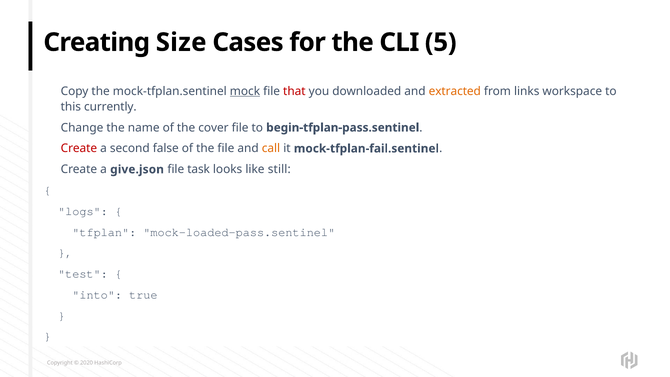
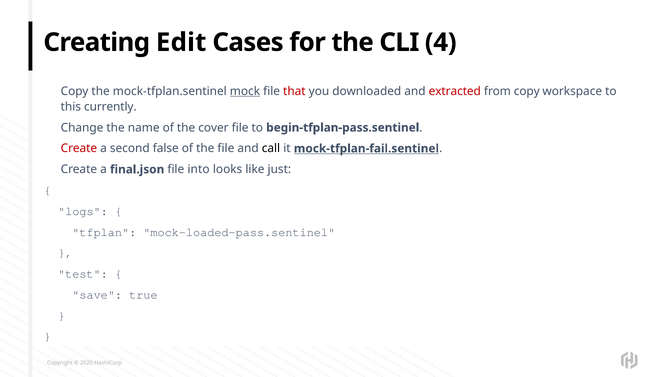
Size: Size -> Edit (181, 42)
5: 5 -> 4 (441, 42)
extracted colour: orange -> red (455, 91)
from links: links -> copy (527, 91)
call colour: orange -> black (271, 148)
mock-tfplan-fail.sentinel underline: none -> present (366, 148)
give.json: give.json -> final.json (137, 169)
task: task -> into (199, 169)
still: still -> just (279, 169)
into: into -> save (97, 295)
